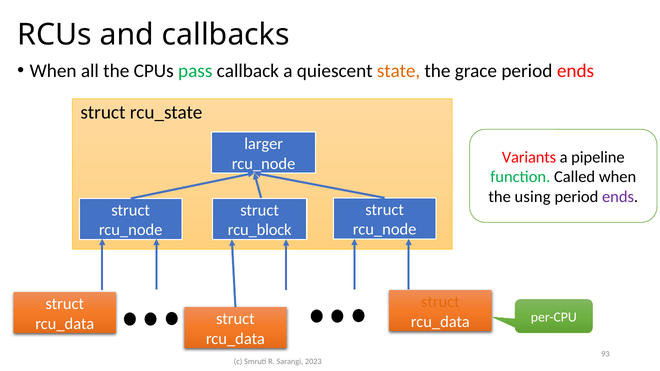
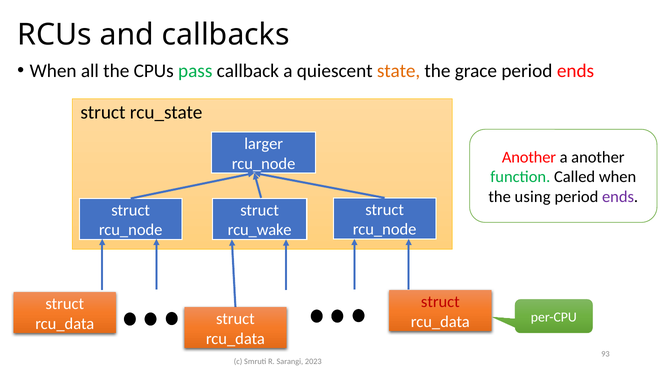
Variants: Variants -> Another (529, 157)
a pipeline: pipeline -> another (598, 157)
rcu_block: rcu_block -> rcu_wake (260, 230)
struct colour: orange -> red (440, 302)
